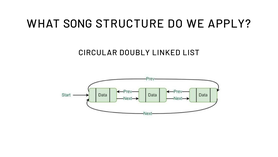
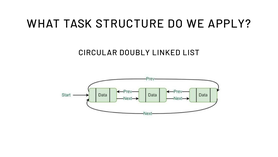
SONG: SONG -> TASK (78, 24)
